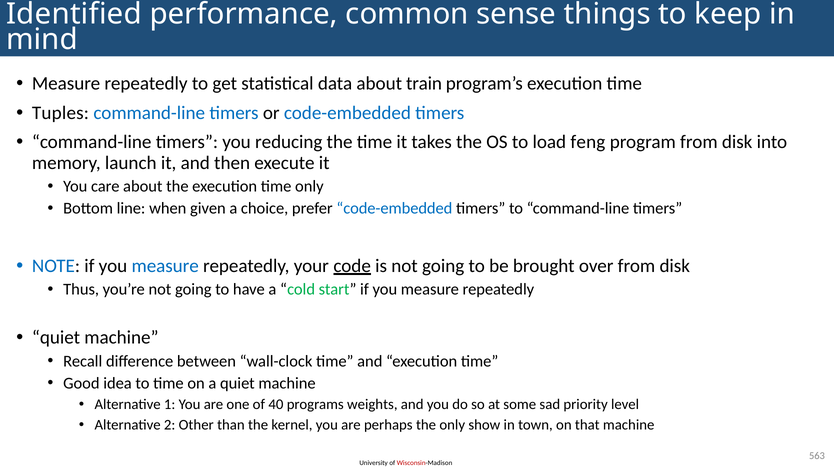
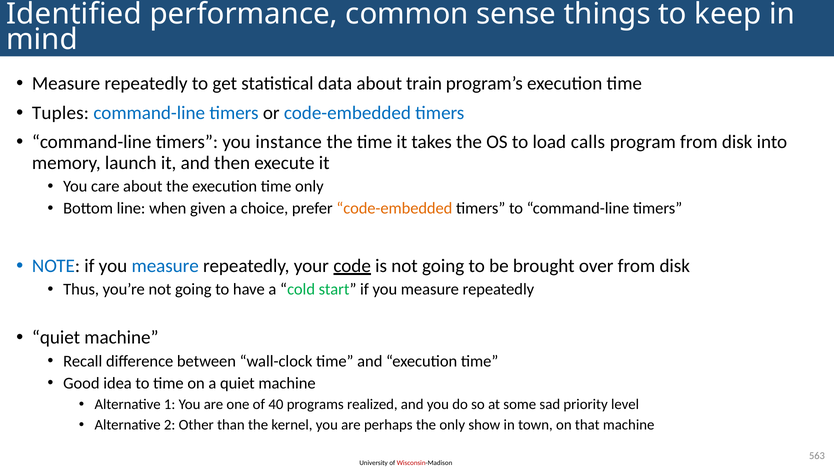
reducing: reducing -> instance (289, 142)
feng: feng -> calls (588, 142)
code-embedded colour: blue -> orange (394, 209)
weights: weights -> realized (372, 405)
